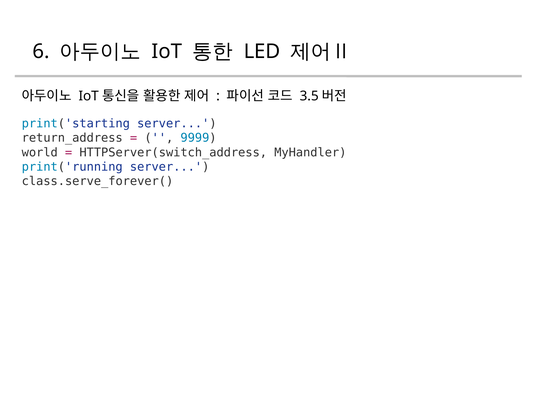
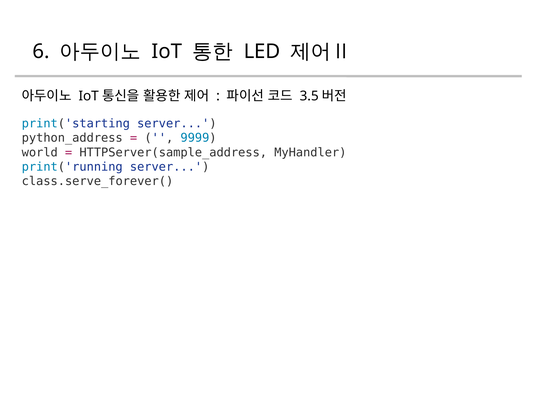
return_address: return_address -> python_address (72, 138)
HTTPServer(switch_address: HTTPServer(switch_address -> HTTPServer(sample_address (173, 152)
